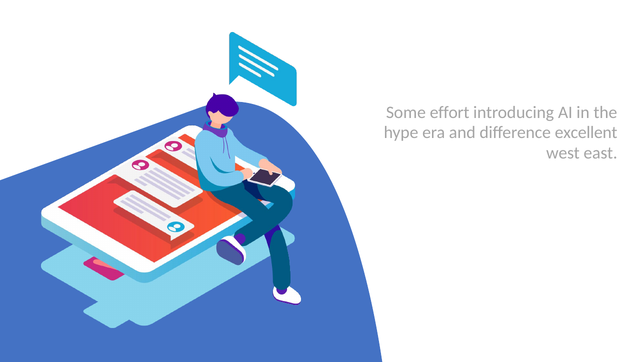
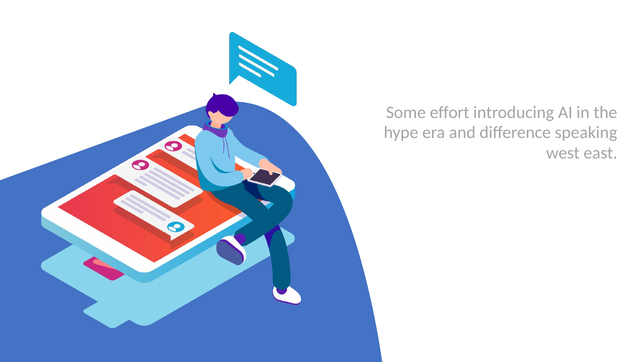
excellent: excellent -> speaking (586, 133)
